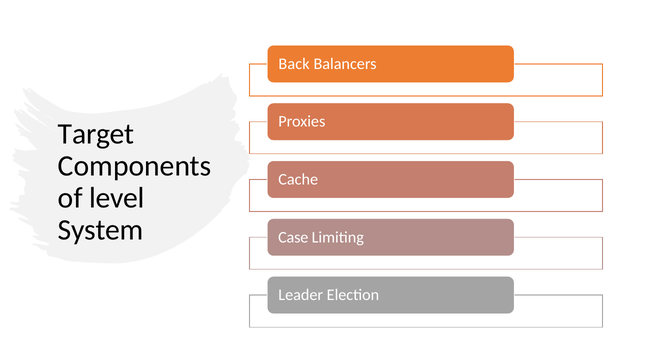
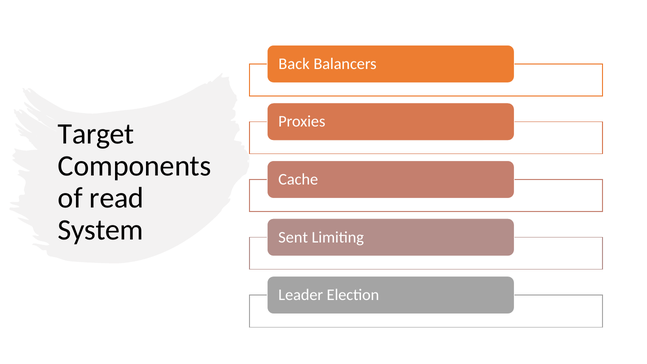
level: level -> read (117, 198)
Case: Case -> Sent (293, 237)
